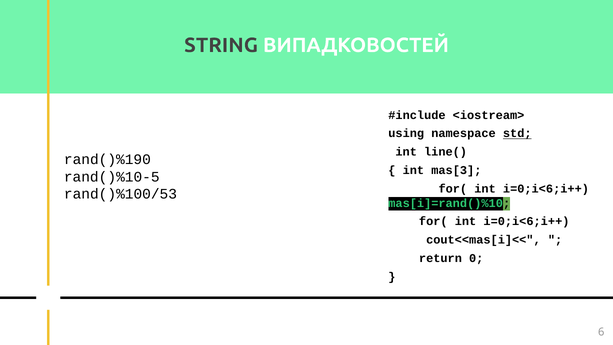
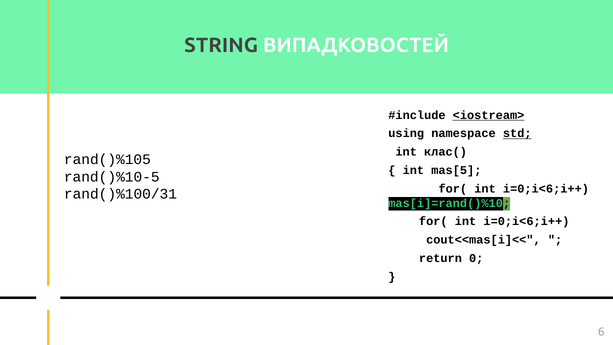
<iostream> underline: none -> present (489, 115)
line(: line( -> клас( (446, 152)
rand()%190: rand()%190 -> rand()%105 (107, 159)
mas[3: mas[3 -> mas[5 (456, 170)
rand()%100/53: rand()%100/53 -> rand()%100/31 (120, 194)
